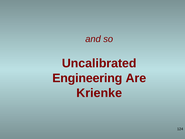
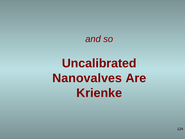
Engineering: Engineering -> Nanovalves (87, 78)
